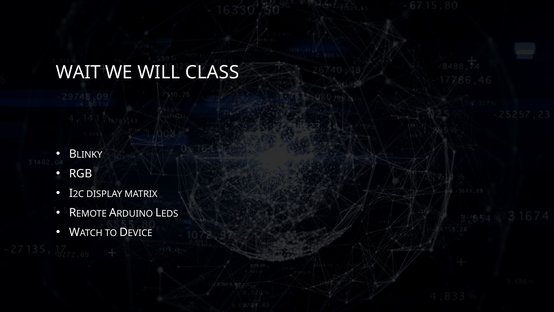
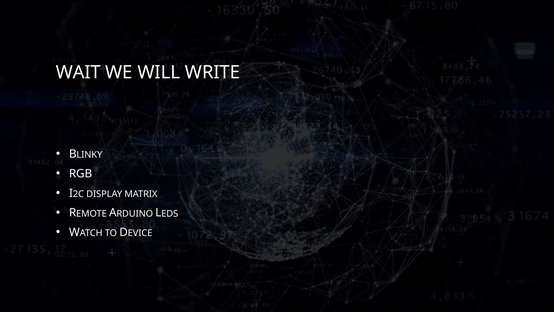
CLASS: CLASS -> WRITE (212, 72)
